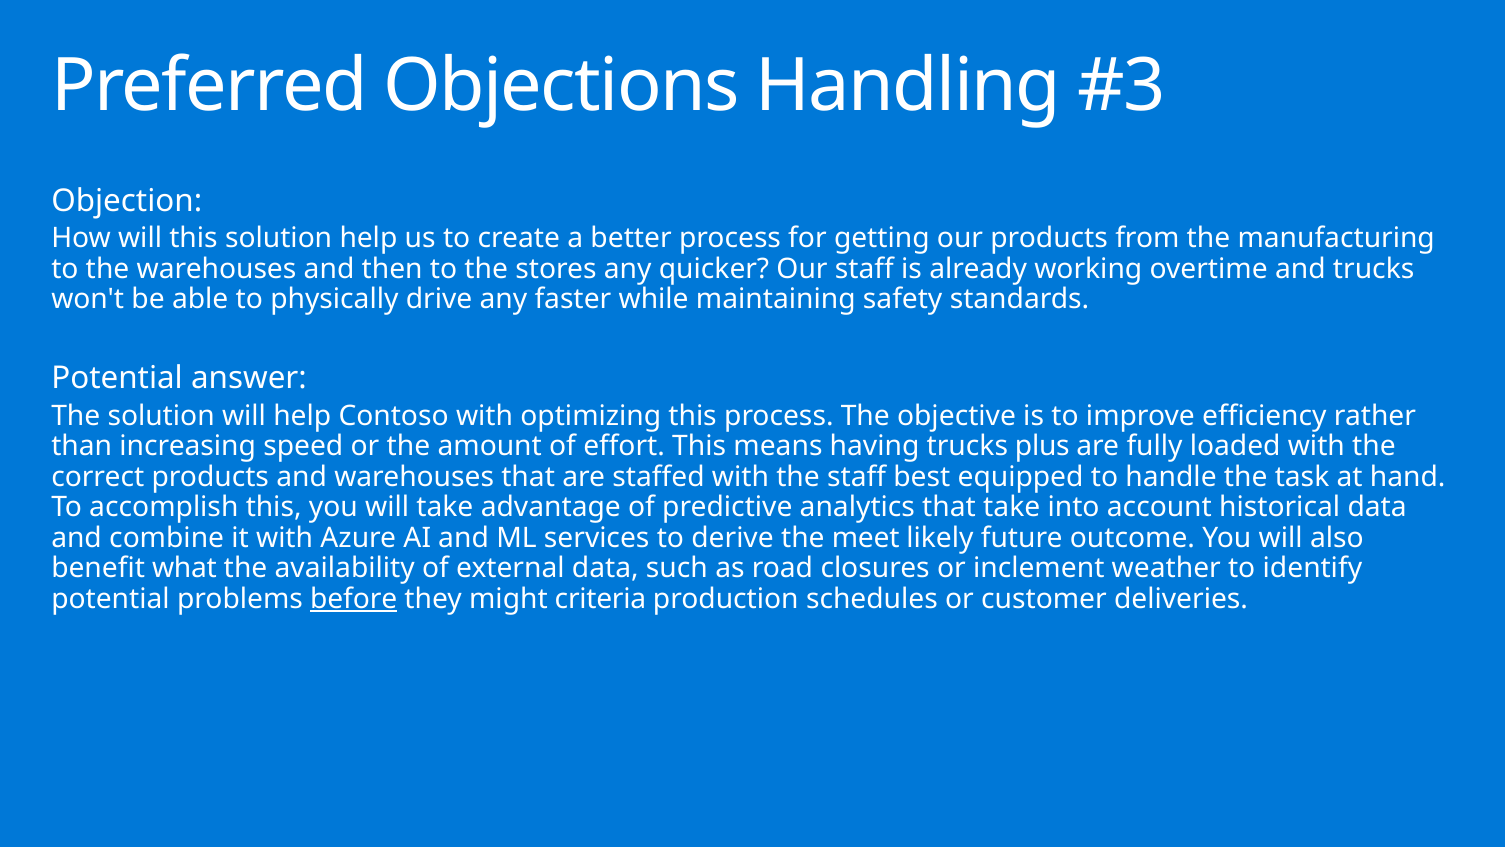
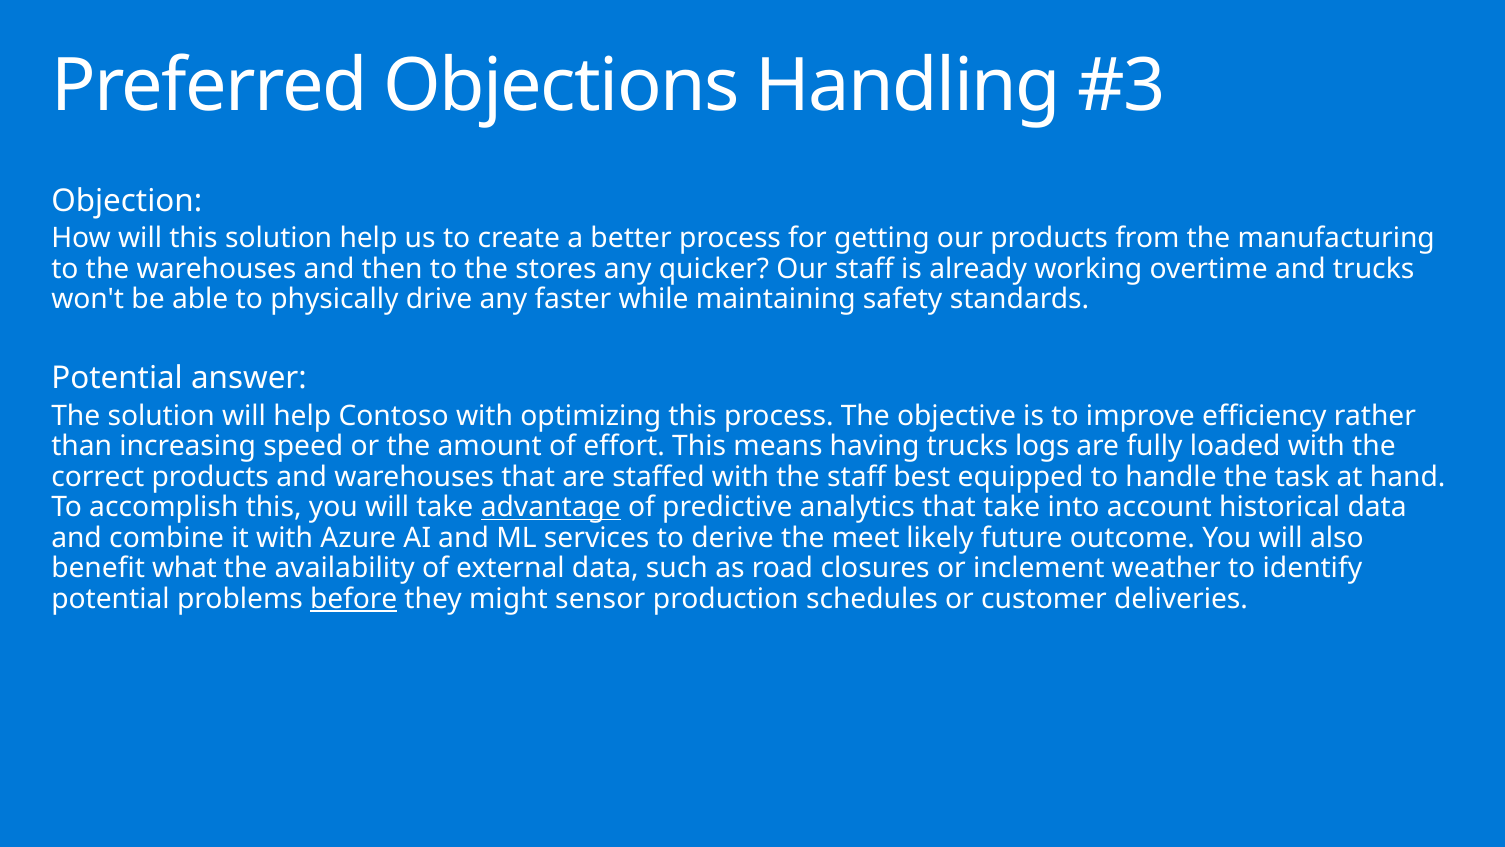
plus: plus -> logs (1042, 446)
advantage underline: none -> present (551, 507)
criteria: criteria -> sensor (600, 599)
